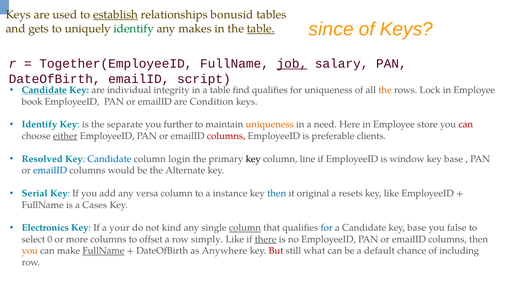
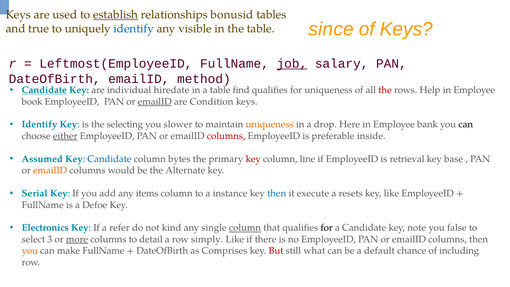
gets: gets -> true (39, 29)
identify colour: green -> blue (134, 29)
makes: makes -> visible (195, 29)
table underline: present -> none (261, 29)
Together(EmployeeID: Together(EmployeeID -> Leftmost(EmployeeID (116, 63)
script: script -> method (204, 79)
integrity: integrity -> hiredate (172, 90)
the colour: orange -> red (385, 90)
Lock: Lock -> Help (430, 90)
emailID underline: none -> present (155, 102)
separate: separate -> selecting (125, 124)
further: further -> slower (178, 124)
need: need -> drop (325, 124)
store: store -> bank (427, 124)
can colour: red -> black (466, 124)
clients: clients -> inside (371, 136)
Resolved: Resolved -> Assumed (42, 159)
login: login -> bytes (179, 159)
key colour: black -> red (253, 159)
window: window -> retrieval (407, 159)
emailID colour: blue -> orange (50, 170)
versa: versa -> items (147, 193)
original: original -> execute (313, 193)
Cases: Cases -> Defoe (95, 205)
your: your -> refer (119, 228)
for colour: blue -> black (327, 228)
Candidate key base: base -> note (417, 228)
0: 0 -> 3 (50, 239)
more underline: none -> present (77, 239)
offset: offset -> detail (151, 239)
there underline: present -> none (266, 239)
FullName underline: present -> none (103, 251)
Anywhere: Anywhere -> Comprises (225, 251)
